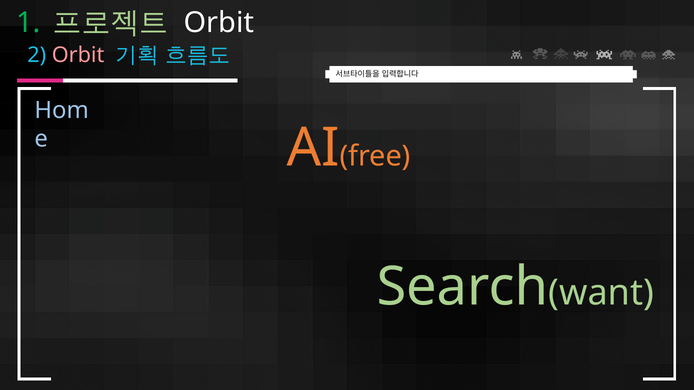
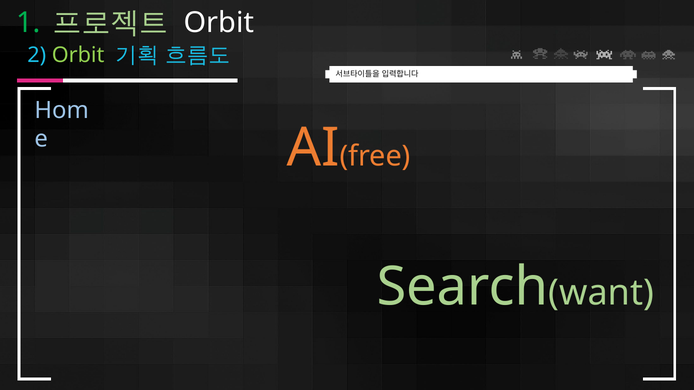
Orbit colour: pink -> light green (78, 55)
